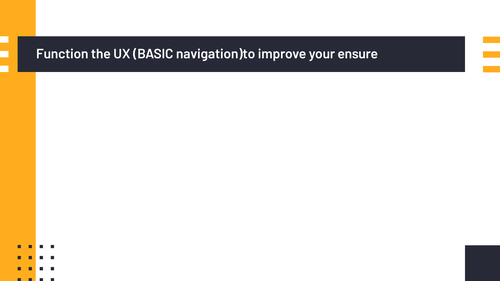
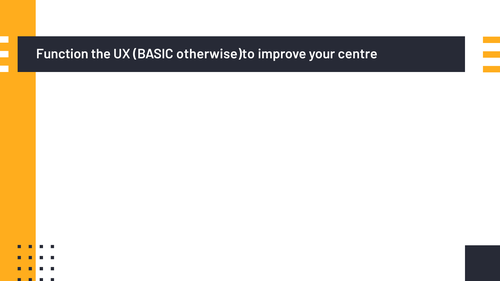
navigation)to: navigation)to -> otherwise)to (216, 54)
ensure: ensure -> centre (358, 54)
